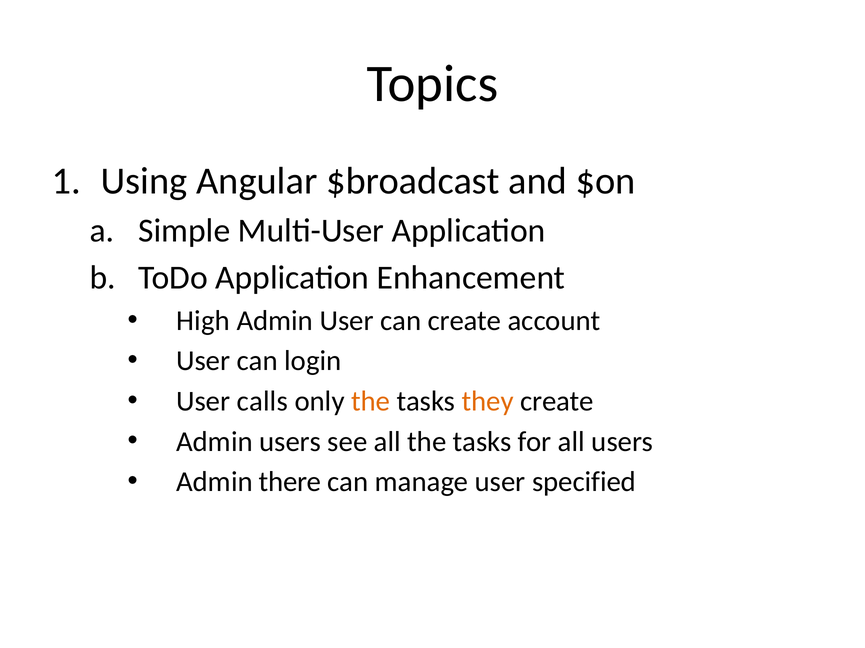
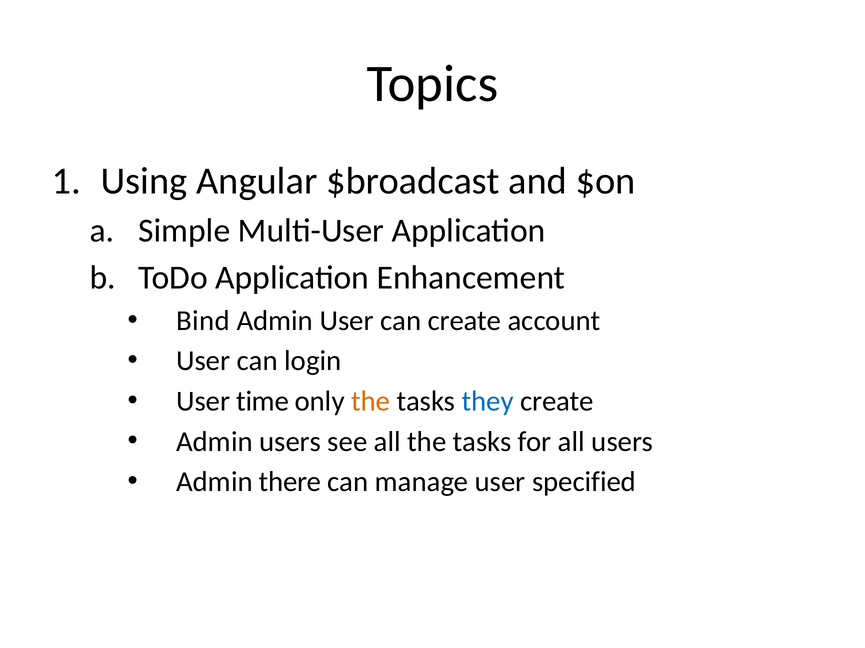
High: High -> Bind (203, 321)
calls: calls -> time (263, 402)
they colour: orange -> blue (488, 402)
